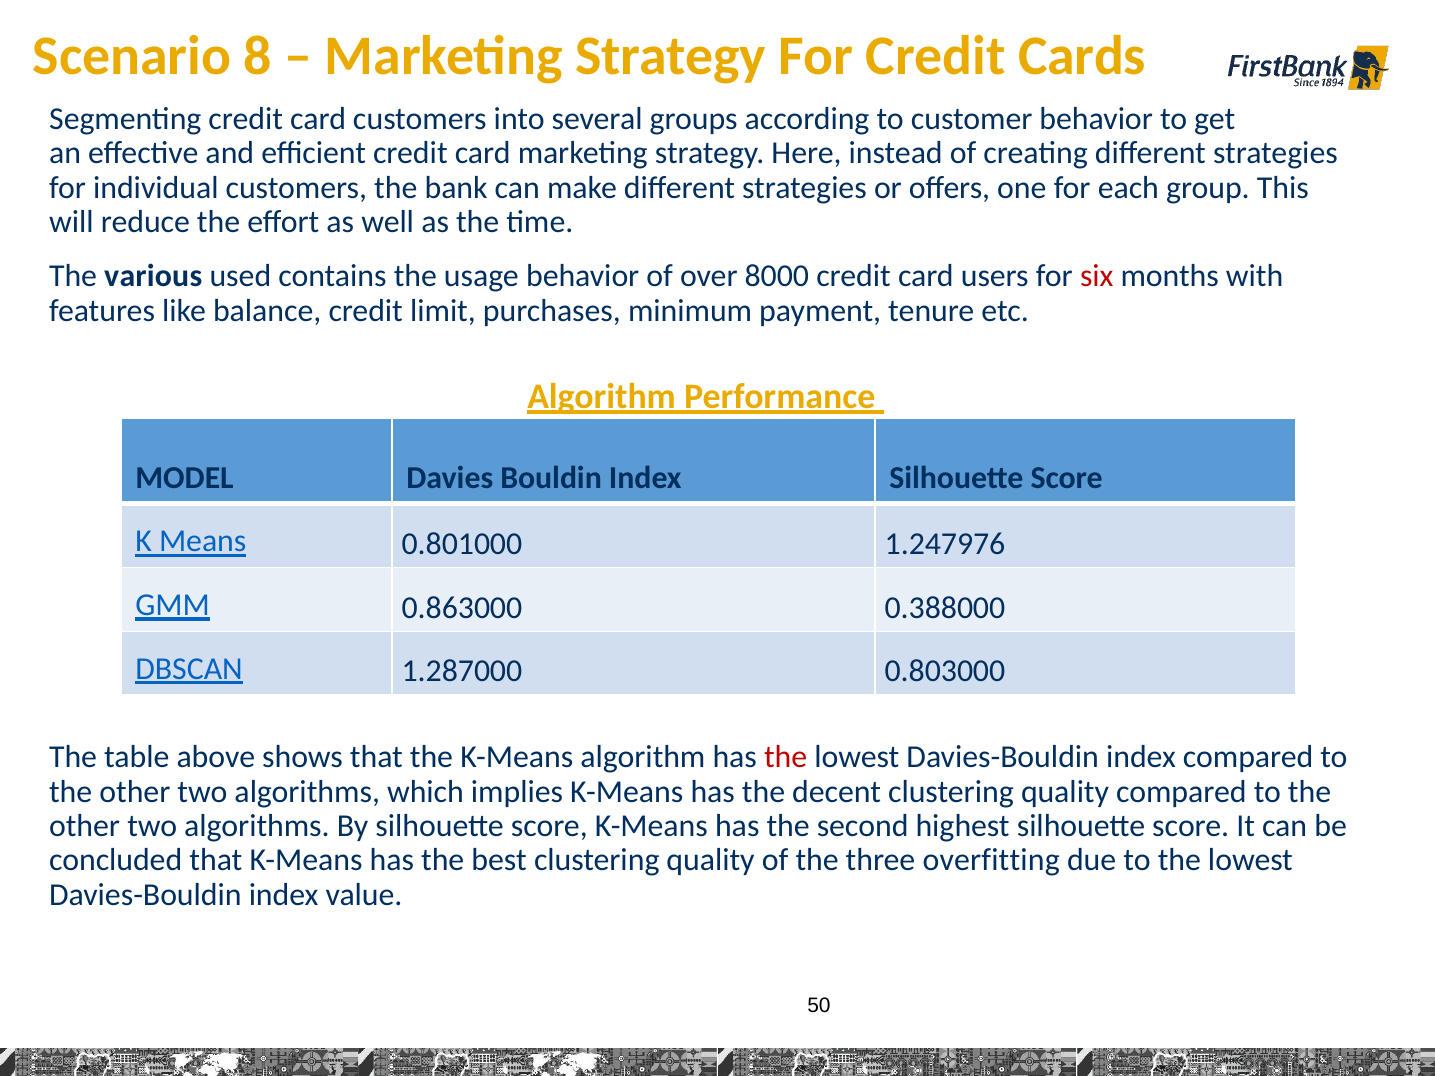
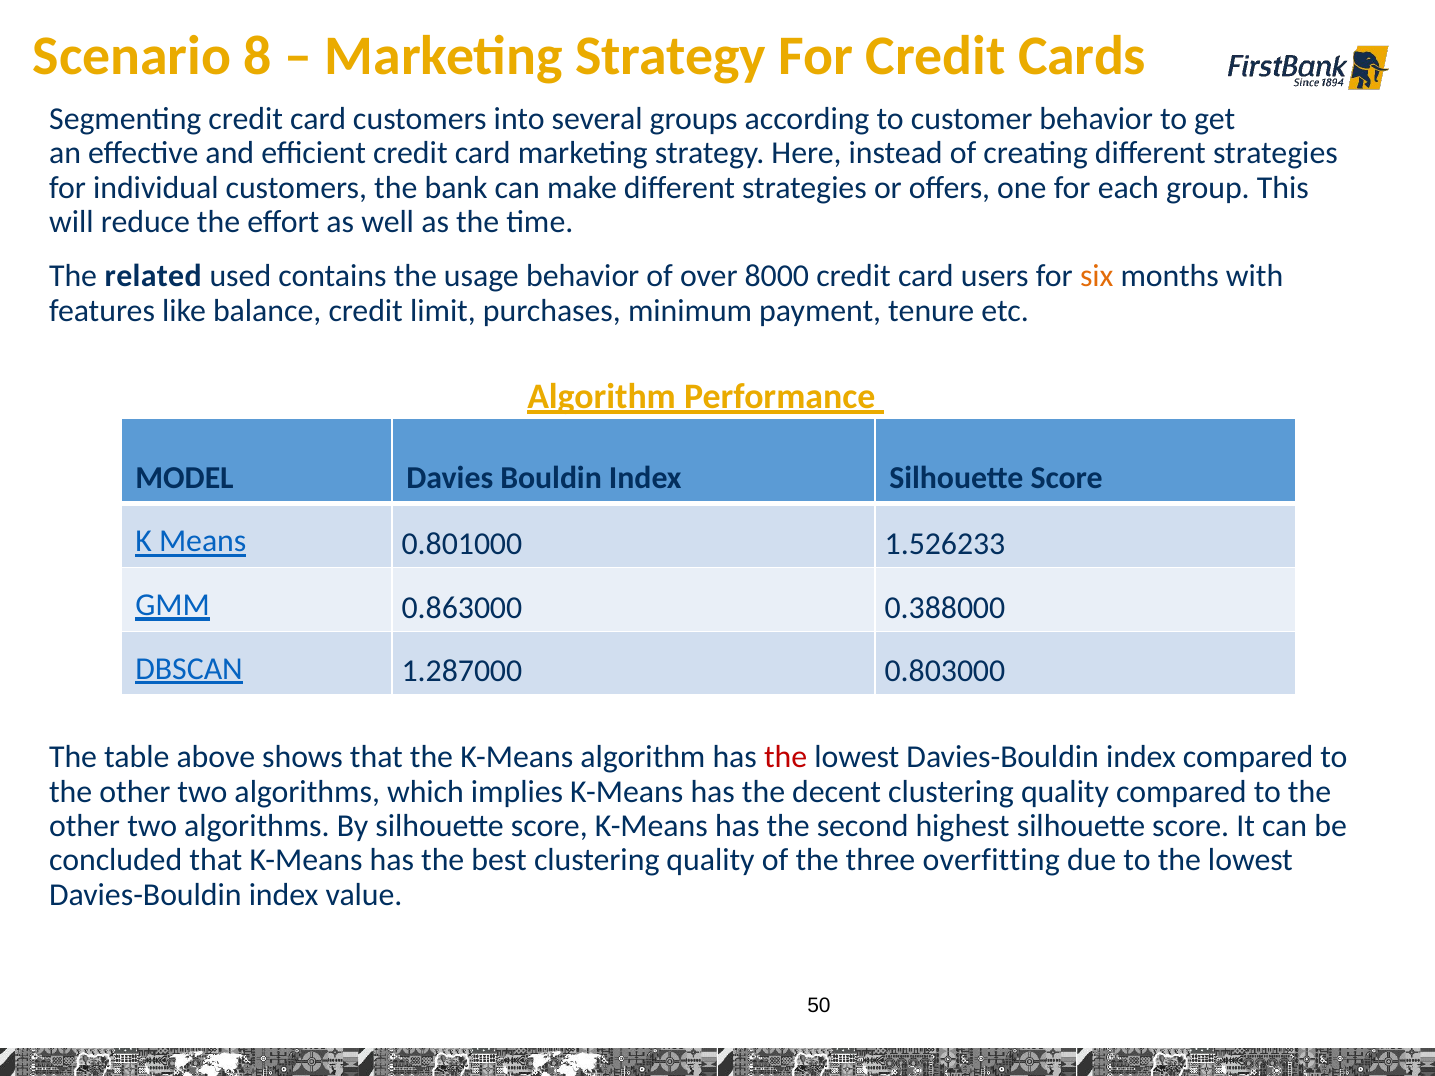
various: various -> related (153, 276)
six colour: red -> orange (1097, 276)
1.247976: 1.247976 -> 1.526233 (945, 544)
